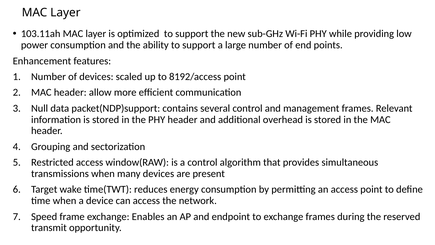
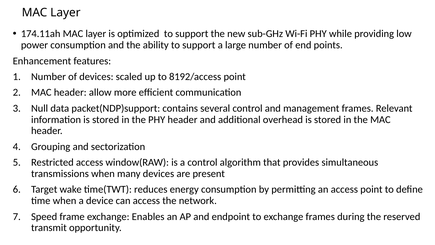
103.11ah: 103.11ah -> 174.11ah (41, 34)
